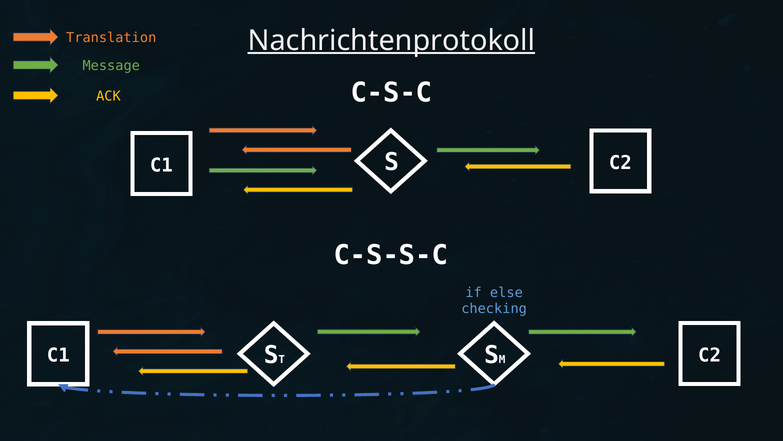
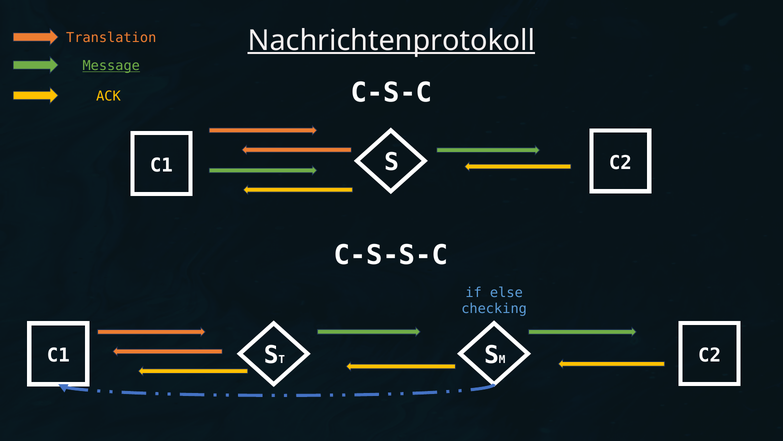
Message underline: none -> present (111, 66)
